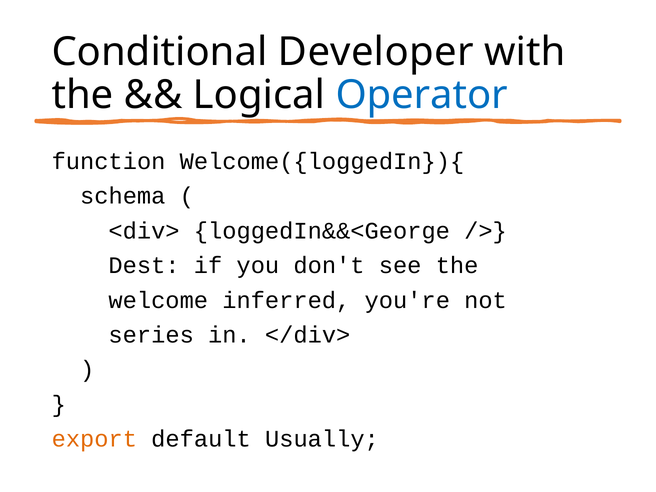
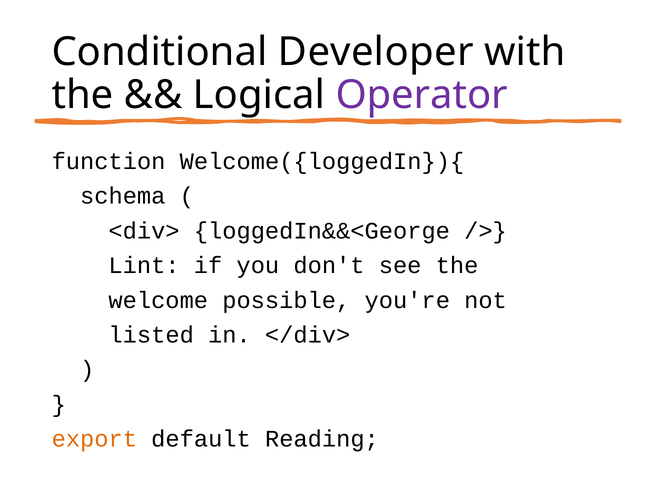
Operator colour: blue -> purple (422, 95)
Dest: Dest -> Lint (144, 266)
inferred: inferred -> possible (286, 300)
series: series -> listed (151, 335)
Usually: Usually -> Reading (322, 439)
